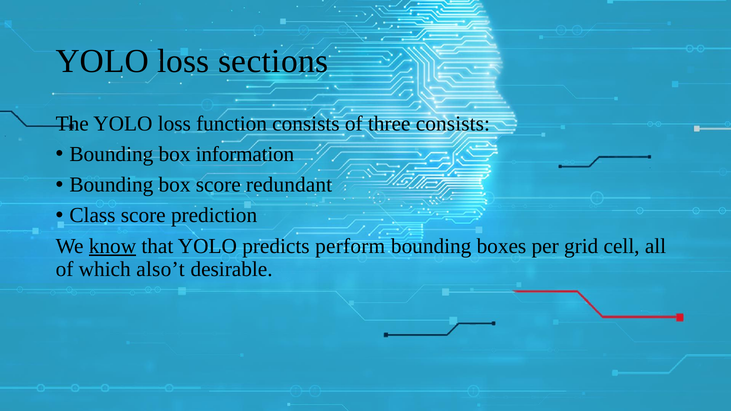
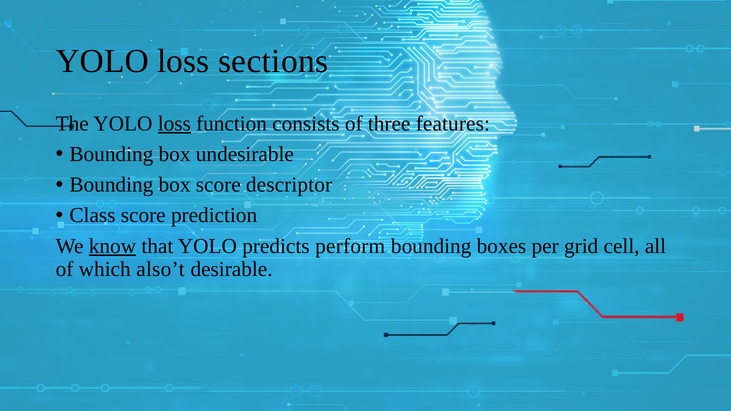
loss underline: none -> present (174, 124)
three consists: consists -> features (453, 124)
information: information -> undesirable (245, 154)
redundant: redundant -> descriptor (289, 185)
